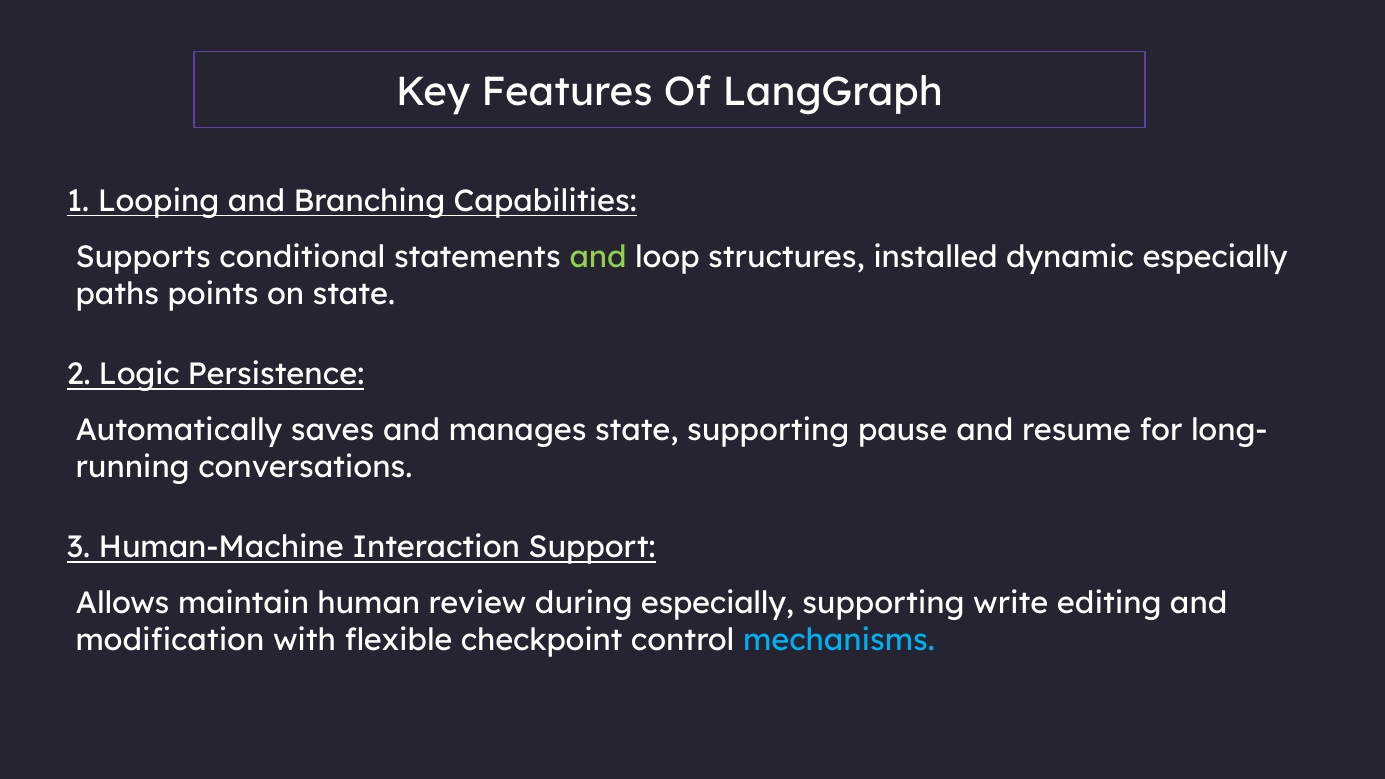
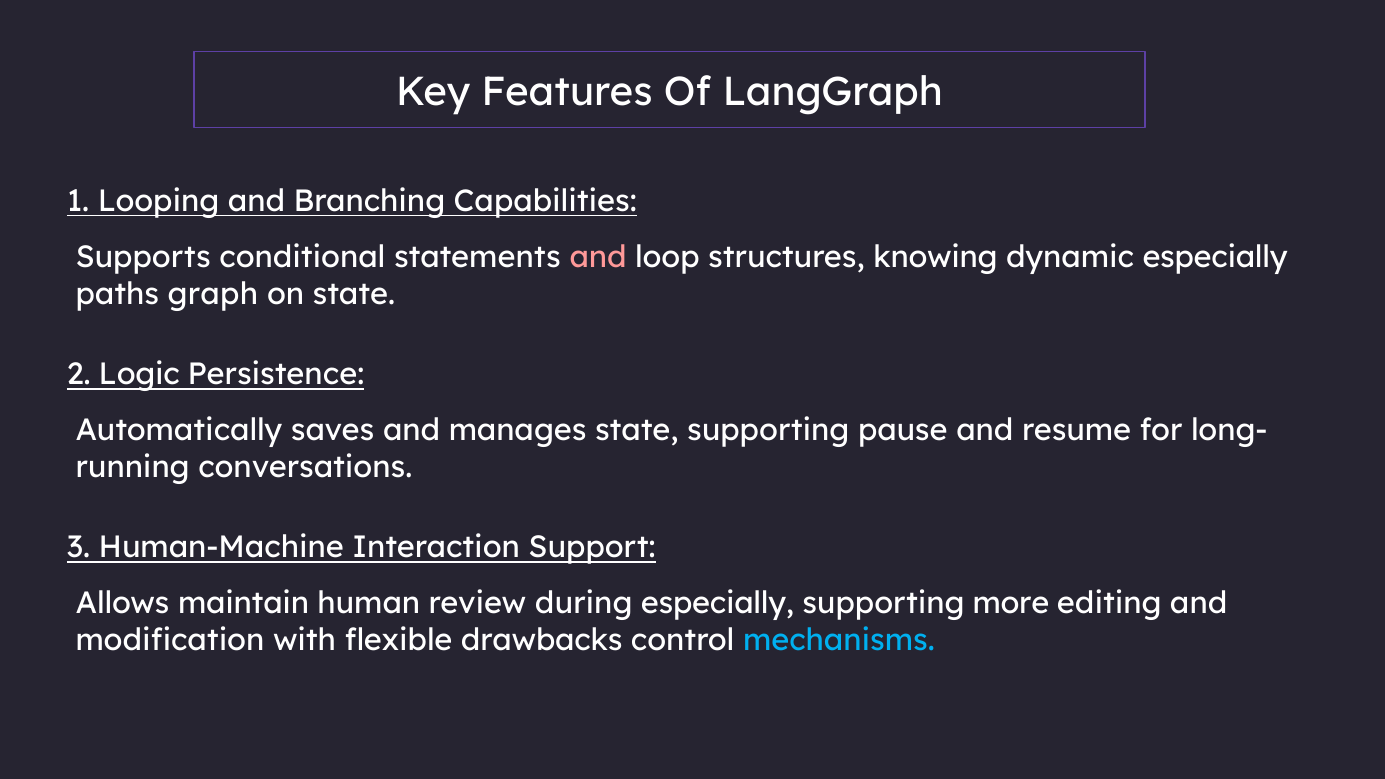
and colour: light green -> pink (598, 257)
installed: installed -> knowing (936, 257)
points: points -> graph (213, 294)
write: write -> more (1011, 603)
checkpoint: checkpoint -> drawbacks (542, 640)
